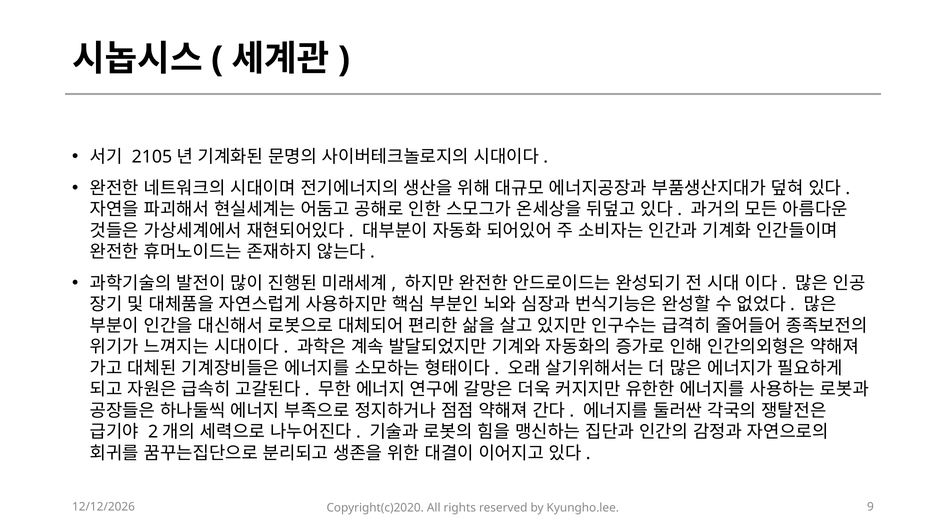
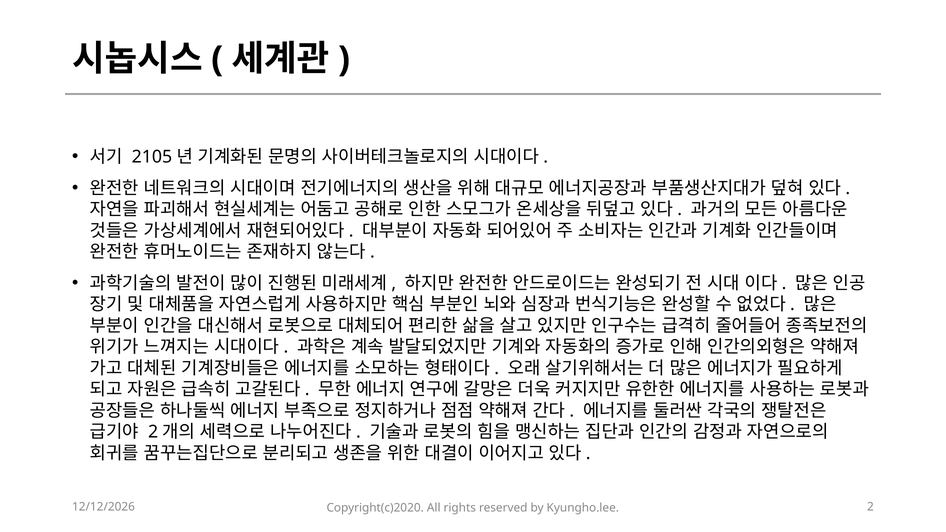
9: 9 -> 2 (870, 507)
